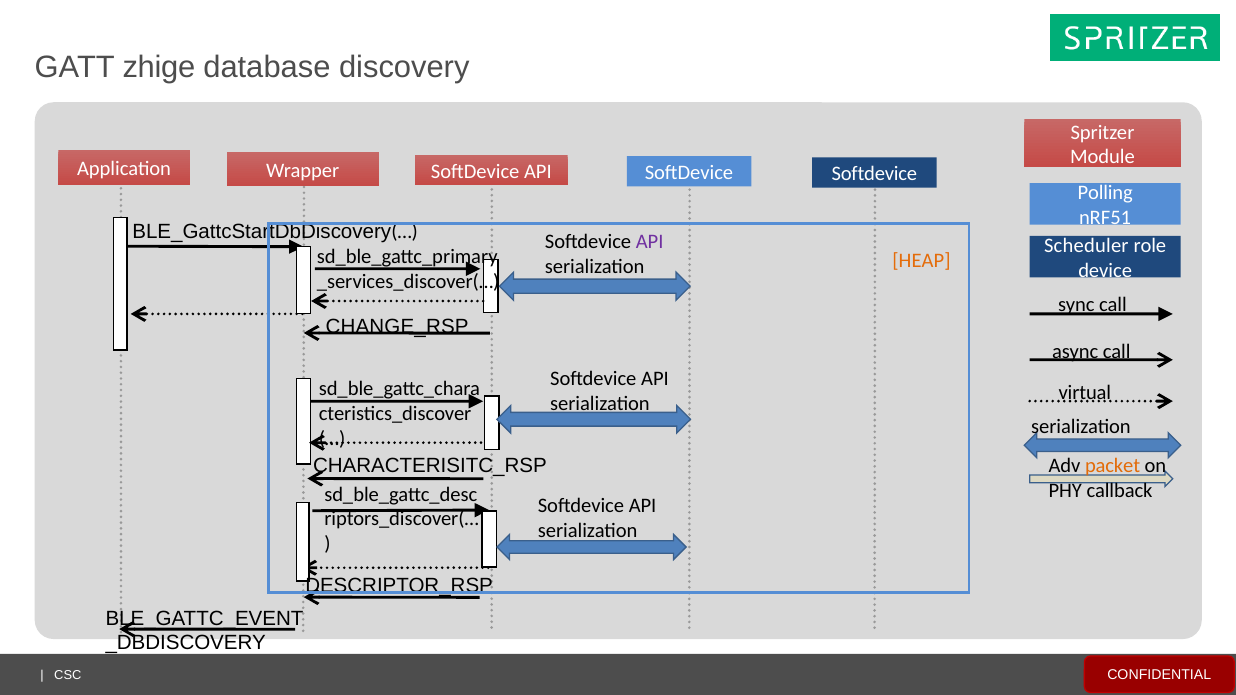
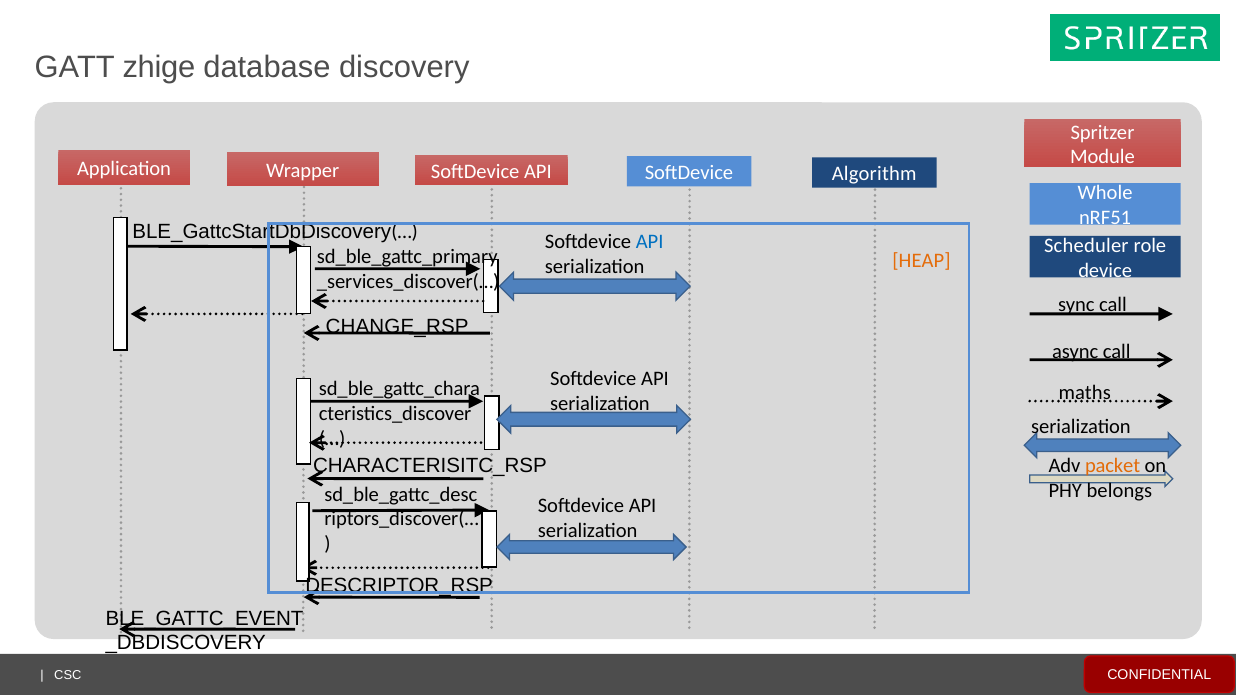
Softdevice: Softdevice -> Algorithm (874, 174)
Polling: Polling -> Whole (1105, 193)
API colour: purple -> blue (650, 242)
virtual: virtual -> maths (1085, 393)
callback: callback -> belongs (1119, 490)
